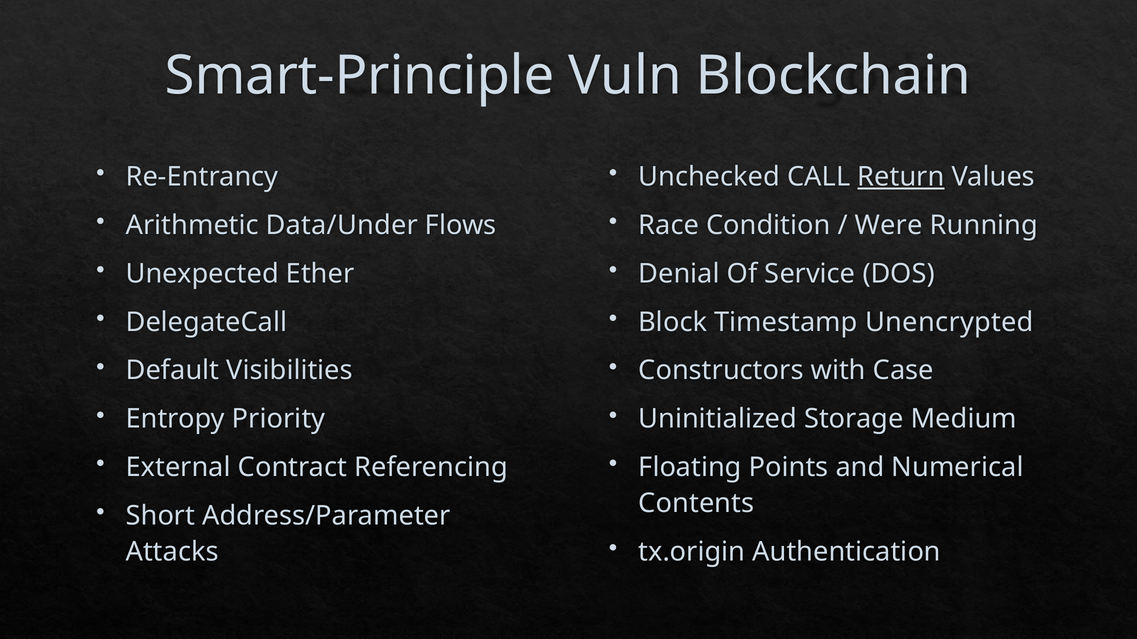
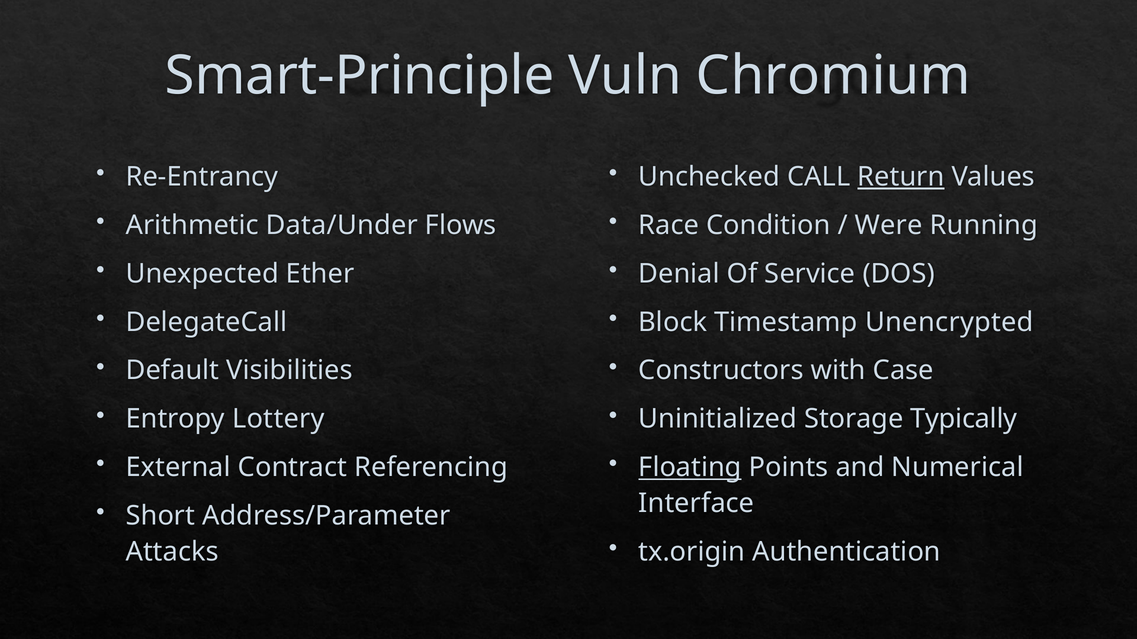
Blockchain: Blockchain -> Chromium (833, 76)
Priority: Priority -> Lottery (278, 419)
Medium: Medium -> Typically (964, 419)
Floating underline: none -> present (690, 468)
Contents: Contents -> Interface (696, 504)
